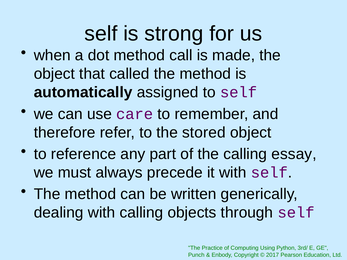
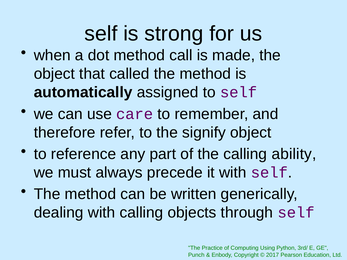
stored: stored -> signify (204, 133)
essay: essay -> ability (294, 154)
